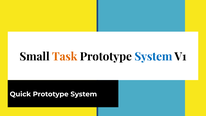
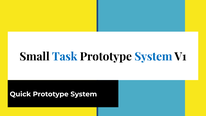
Task colour: orange -> blue (65, 57)
